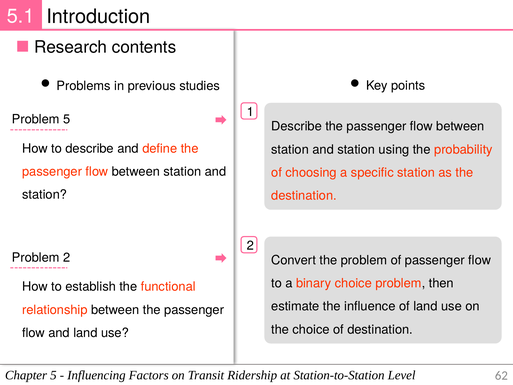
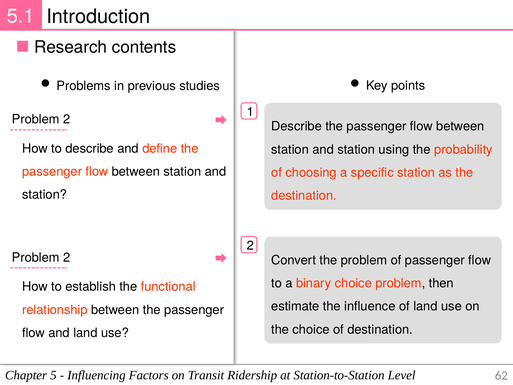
5: 5 -> 2 (67, 119)
